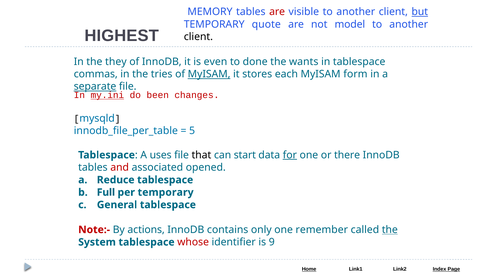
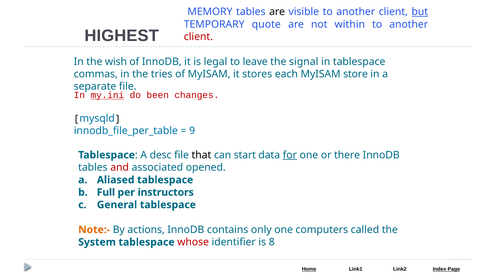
are colour: red -> black (277, 12)
model: model -> within (350, 24)
client colour: black -> red (198, 37)
they: they -> wish (116, 62)
even: even -> legal (216, 62)
done: done -> leave (255, 62)
wants: wants -> signal (304, 62)
MyISAM underline: present -> none (209, 74)
form: form -> store (356, 74)
separate underline: present -> none (95, 86)
5: 5 -> 9 (192, 131)
uses: uses -> desc (161, 155)
Reduce: Reduce -> Aliased (116, 180)
per temporary: temporary -> instructors (166, 192)
Note:- colour: red -> orange (94, 229)
remember: remember -> computers (322, 229)
the underline: present -> none (390, 229)
9: 9 -> 8 (272, 242)
